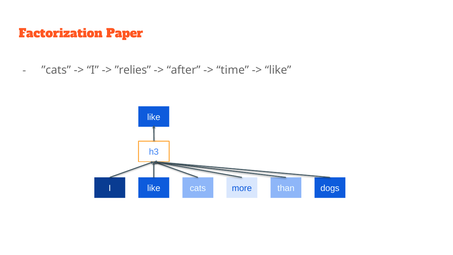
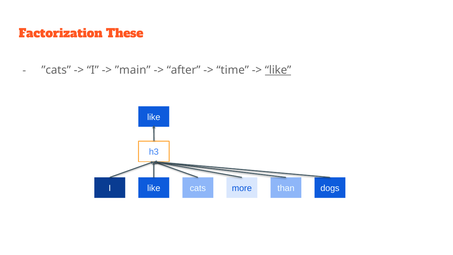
Paper: Paper -> These (125, 33)
”relies: ”relies -> ”main (133, 70)
like underline: none -> present (278, 70)
